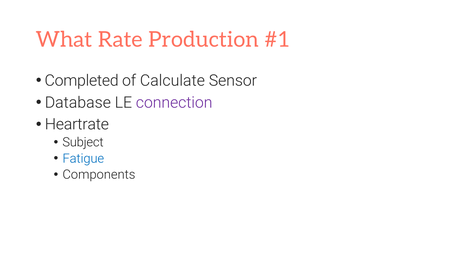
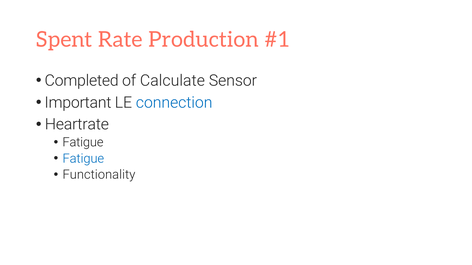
What: What -> Spent (64, 40)
Database: Database -> Important (78, 103)
connection colour: purple -> blue (174, 103)
Subject: Subject -> Fatigue (83, 143)
Components: Components -> Functionality (99, 175)
